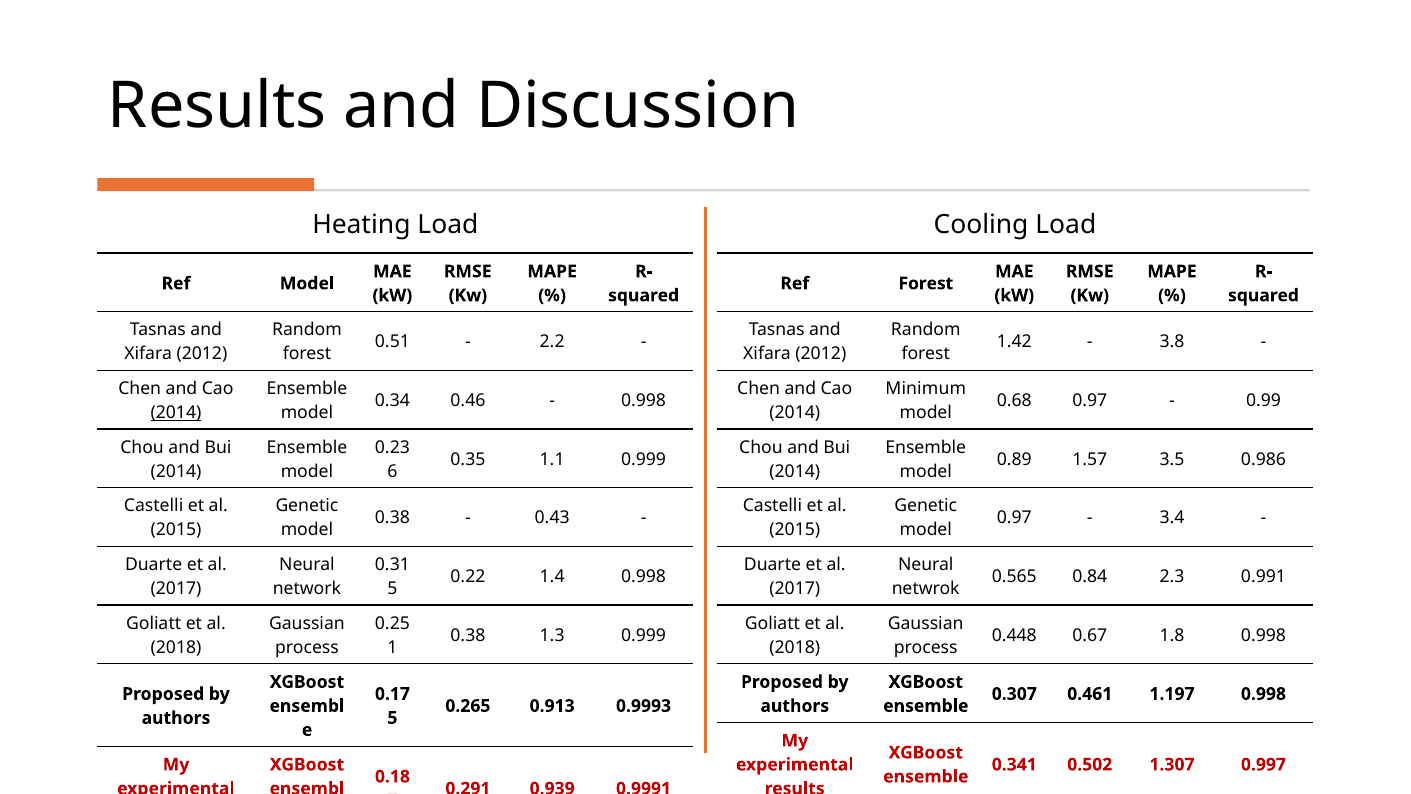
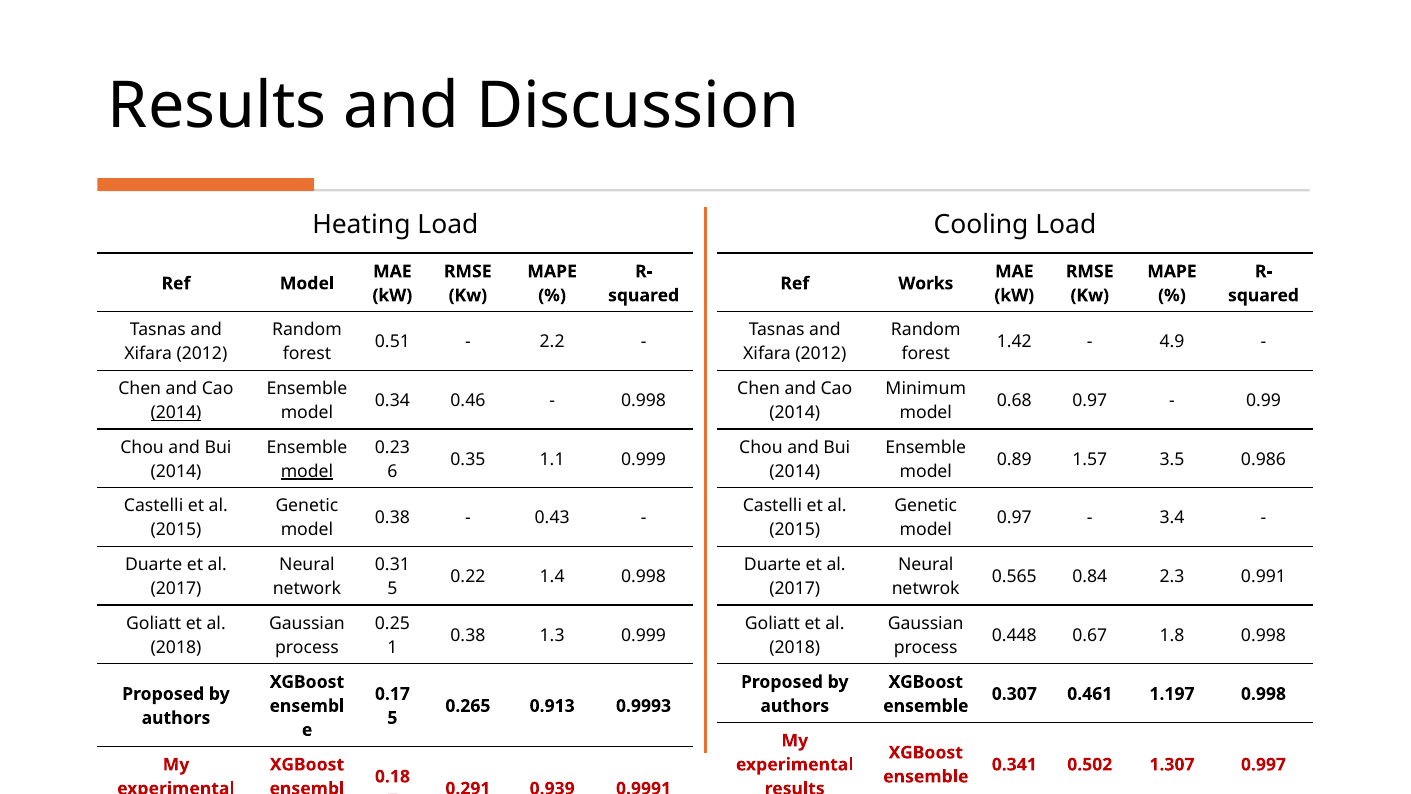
Ref Forest: Forest -> Works (926, 283)
3.8: 3.8 -> 4.9 (1172, 342)
model underline: none -> present (307, 471)
